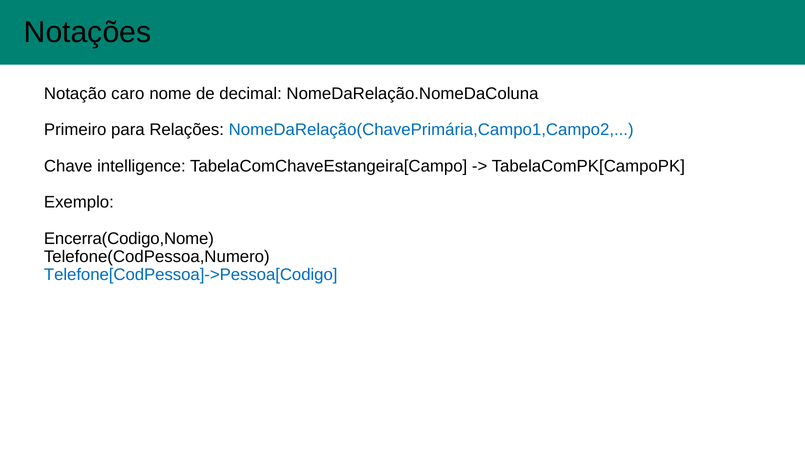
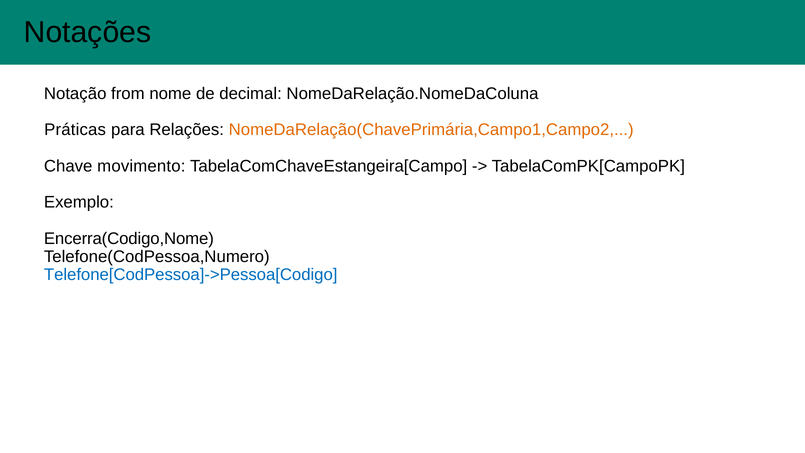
caro: caro -> from (128, 94)
Primeiro: Primeiro -> Práticas (75, 130)
NomeDaRelação(ChavePrimária,Campo1,Campo2 colour: blue -> orange (431, 130)
intelligence: intelligence -> movimento (141, 166)
